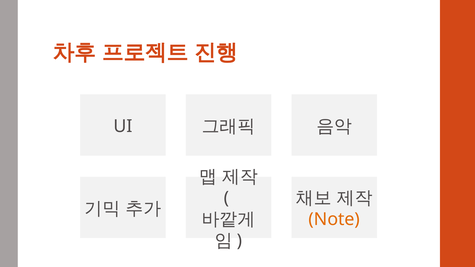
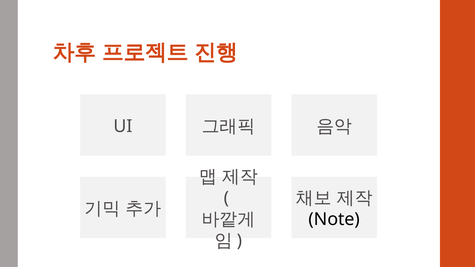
Note colour: orange -> black (334, 219)
